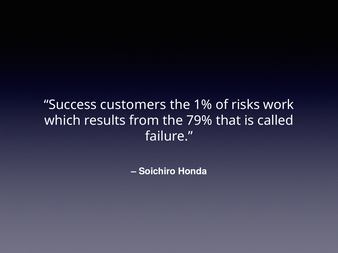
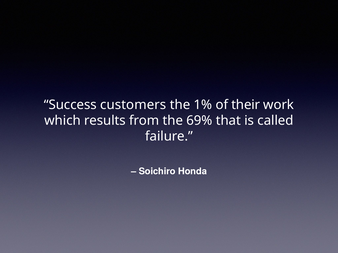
risks: risks -> their (246, 105)
79%: 79% -> 69% (199, 121)
